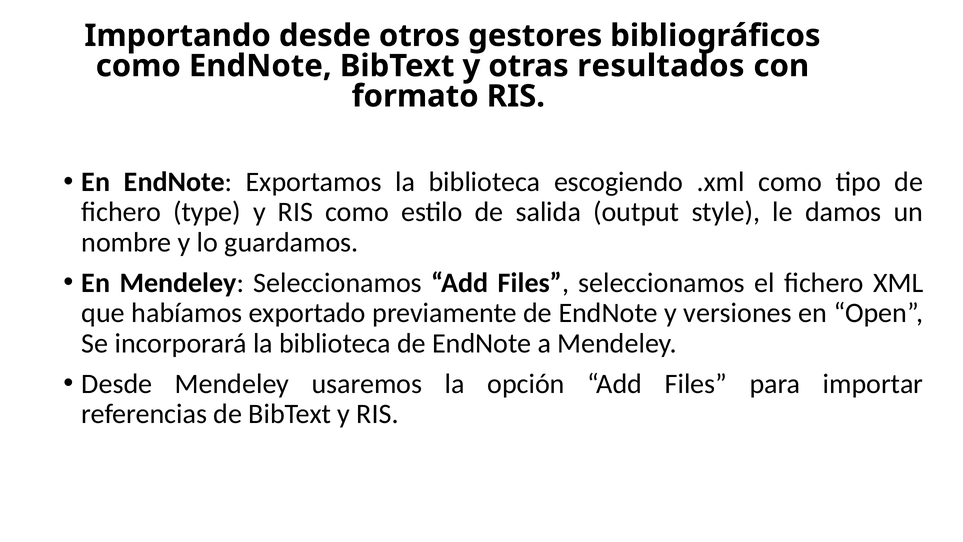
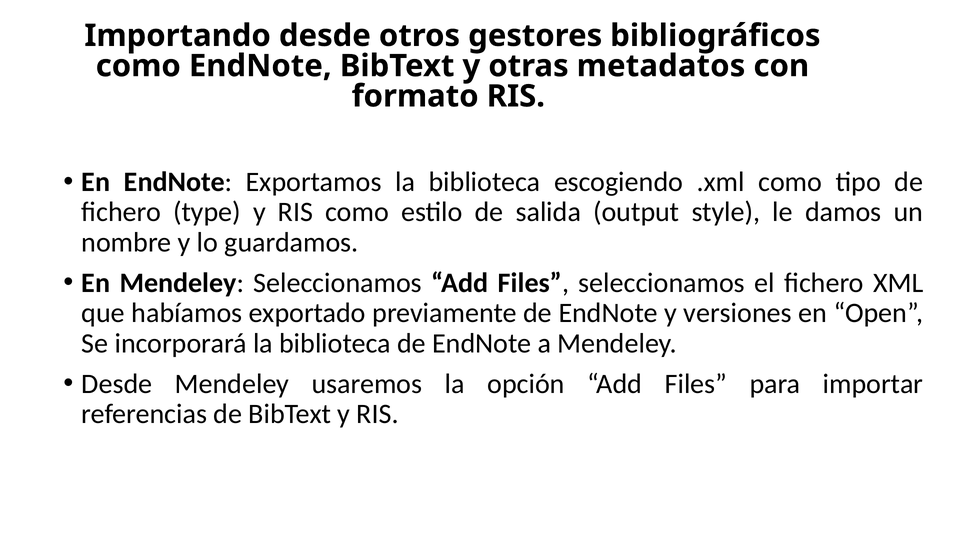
resultados: resultados -> metadatos (661, 66)
